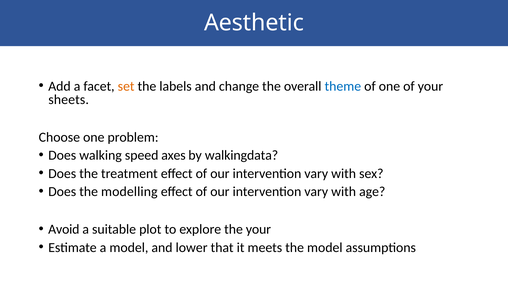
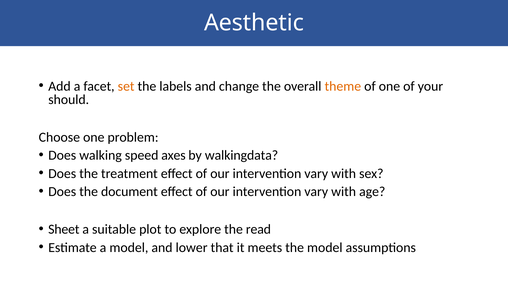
theme colour: blue -> orange (343, 86)
sheets: sheets -> should (69, 99)
modelling: modelling -> document (129, 192)
Avoid: Avoid -> Sheet (64, 229)
the your: your -> read (258, 229)
